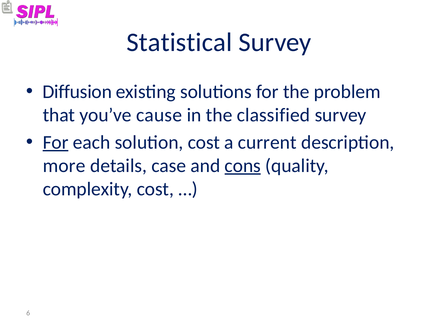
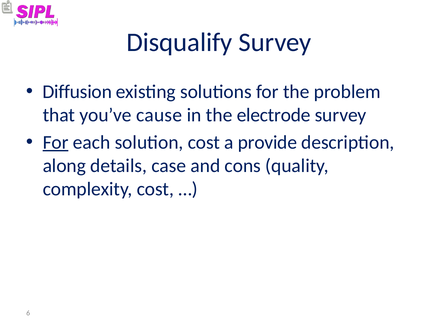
Statistical: Statistical -> Disqualify (179, 42)
classified: classified -> electrode (274, 115)
current: current -> provide (267, 143)
more: more -> along (64, 166)
cons underline: present -> none (243, 166)
